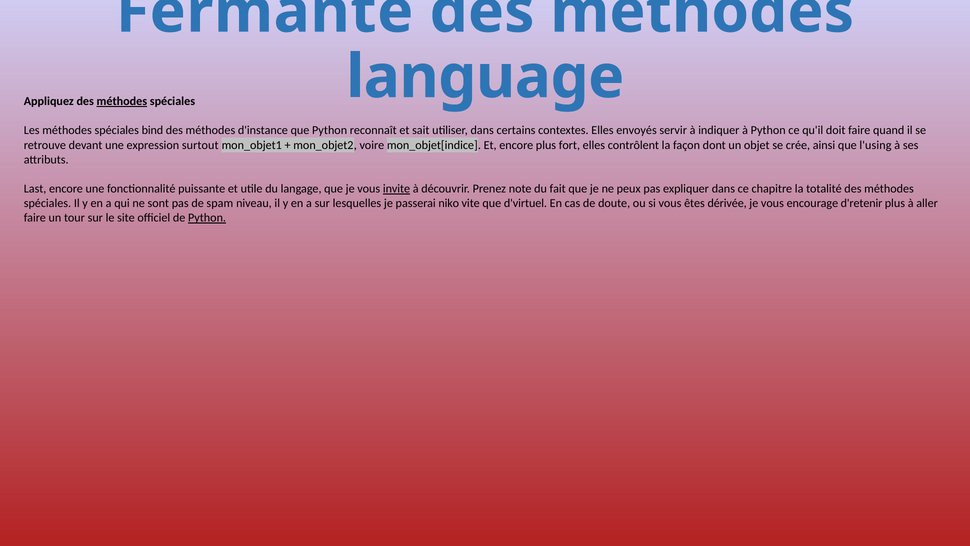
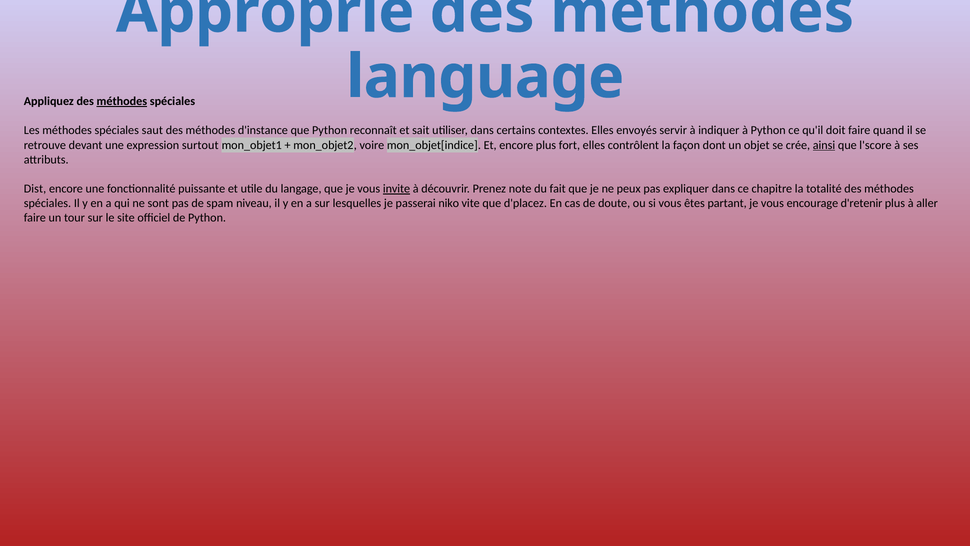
Fermante: Fermante -> Approprié (265, 12)
bind: bind -> saut (152, 130)
ainsi underline: none -> present (824, 145)
l'using: l'using -> l'score (876, 145)
Last: Last -> Dist (35, 189)
d'virtuel: d'virtuel -> d'placez (525, 203)
dérivée: dérivée -> partant (727, 203)
Python underline: present -> none (207, 218)
